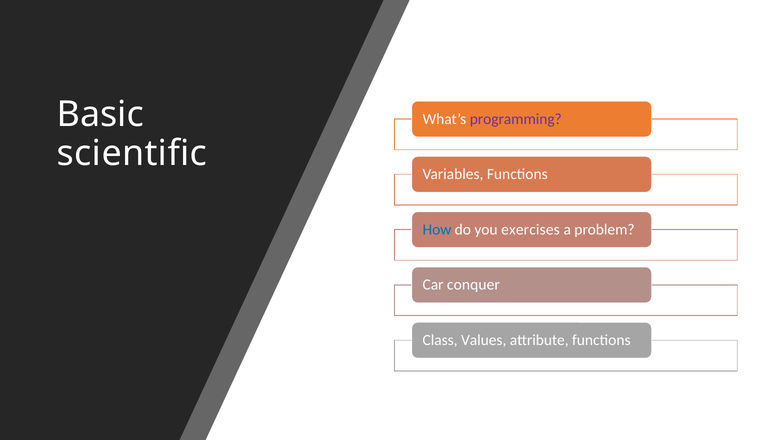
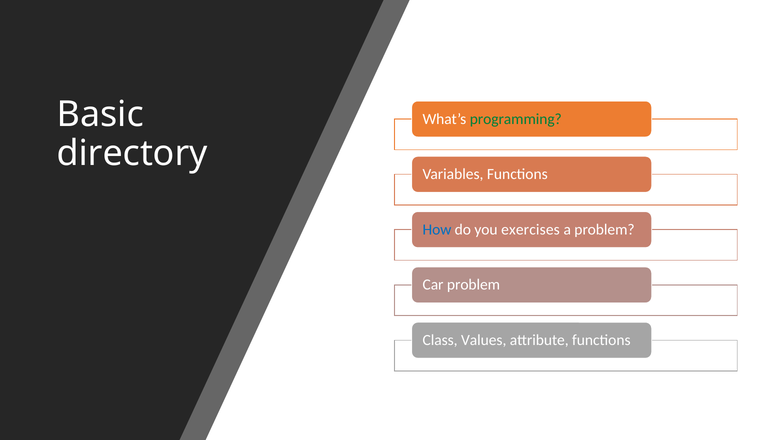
programming colour: purple -> green (516, 119)
scientific: scientific -> directory (132, 153)
Car conquer: conquer -> problem (474, 285)
